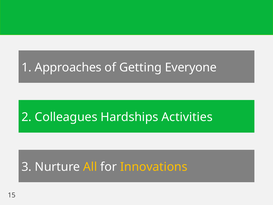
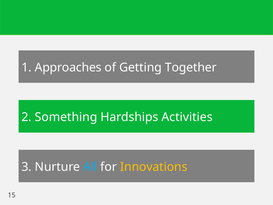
Everyone: Everyone -> Together (191, 67)
Colleagues: Colleagues -> Something (66, 117)
All colour: yellow -> light blue (90, 167)
